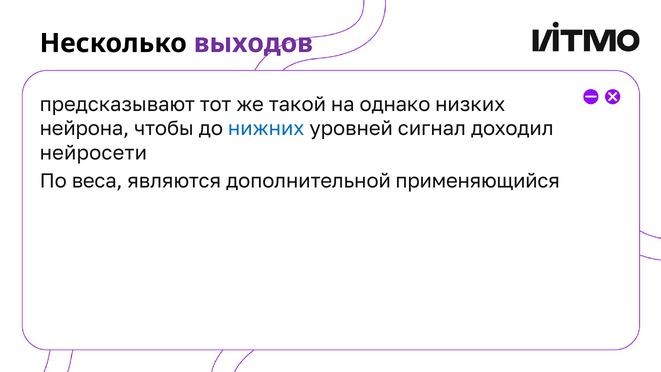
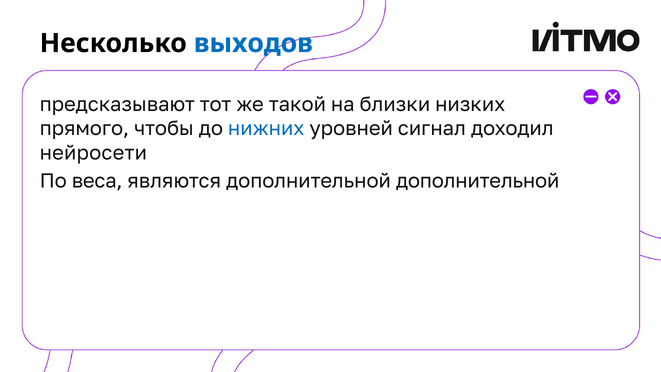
выходов colour: purple -> blue (253, 43)
однако: однако -> близки (395, 104)
нейрона: нейрона -> прямого (84, 129)
дополнительной применяющийся: применяющийся -> дополнительной (478, 181)
